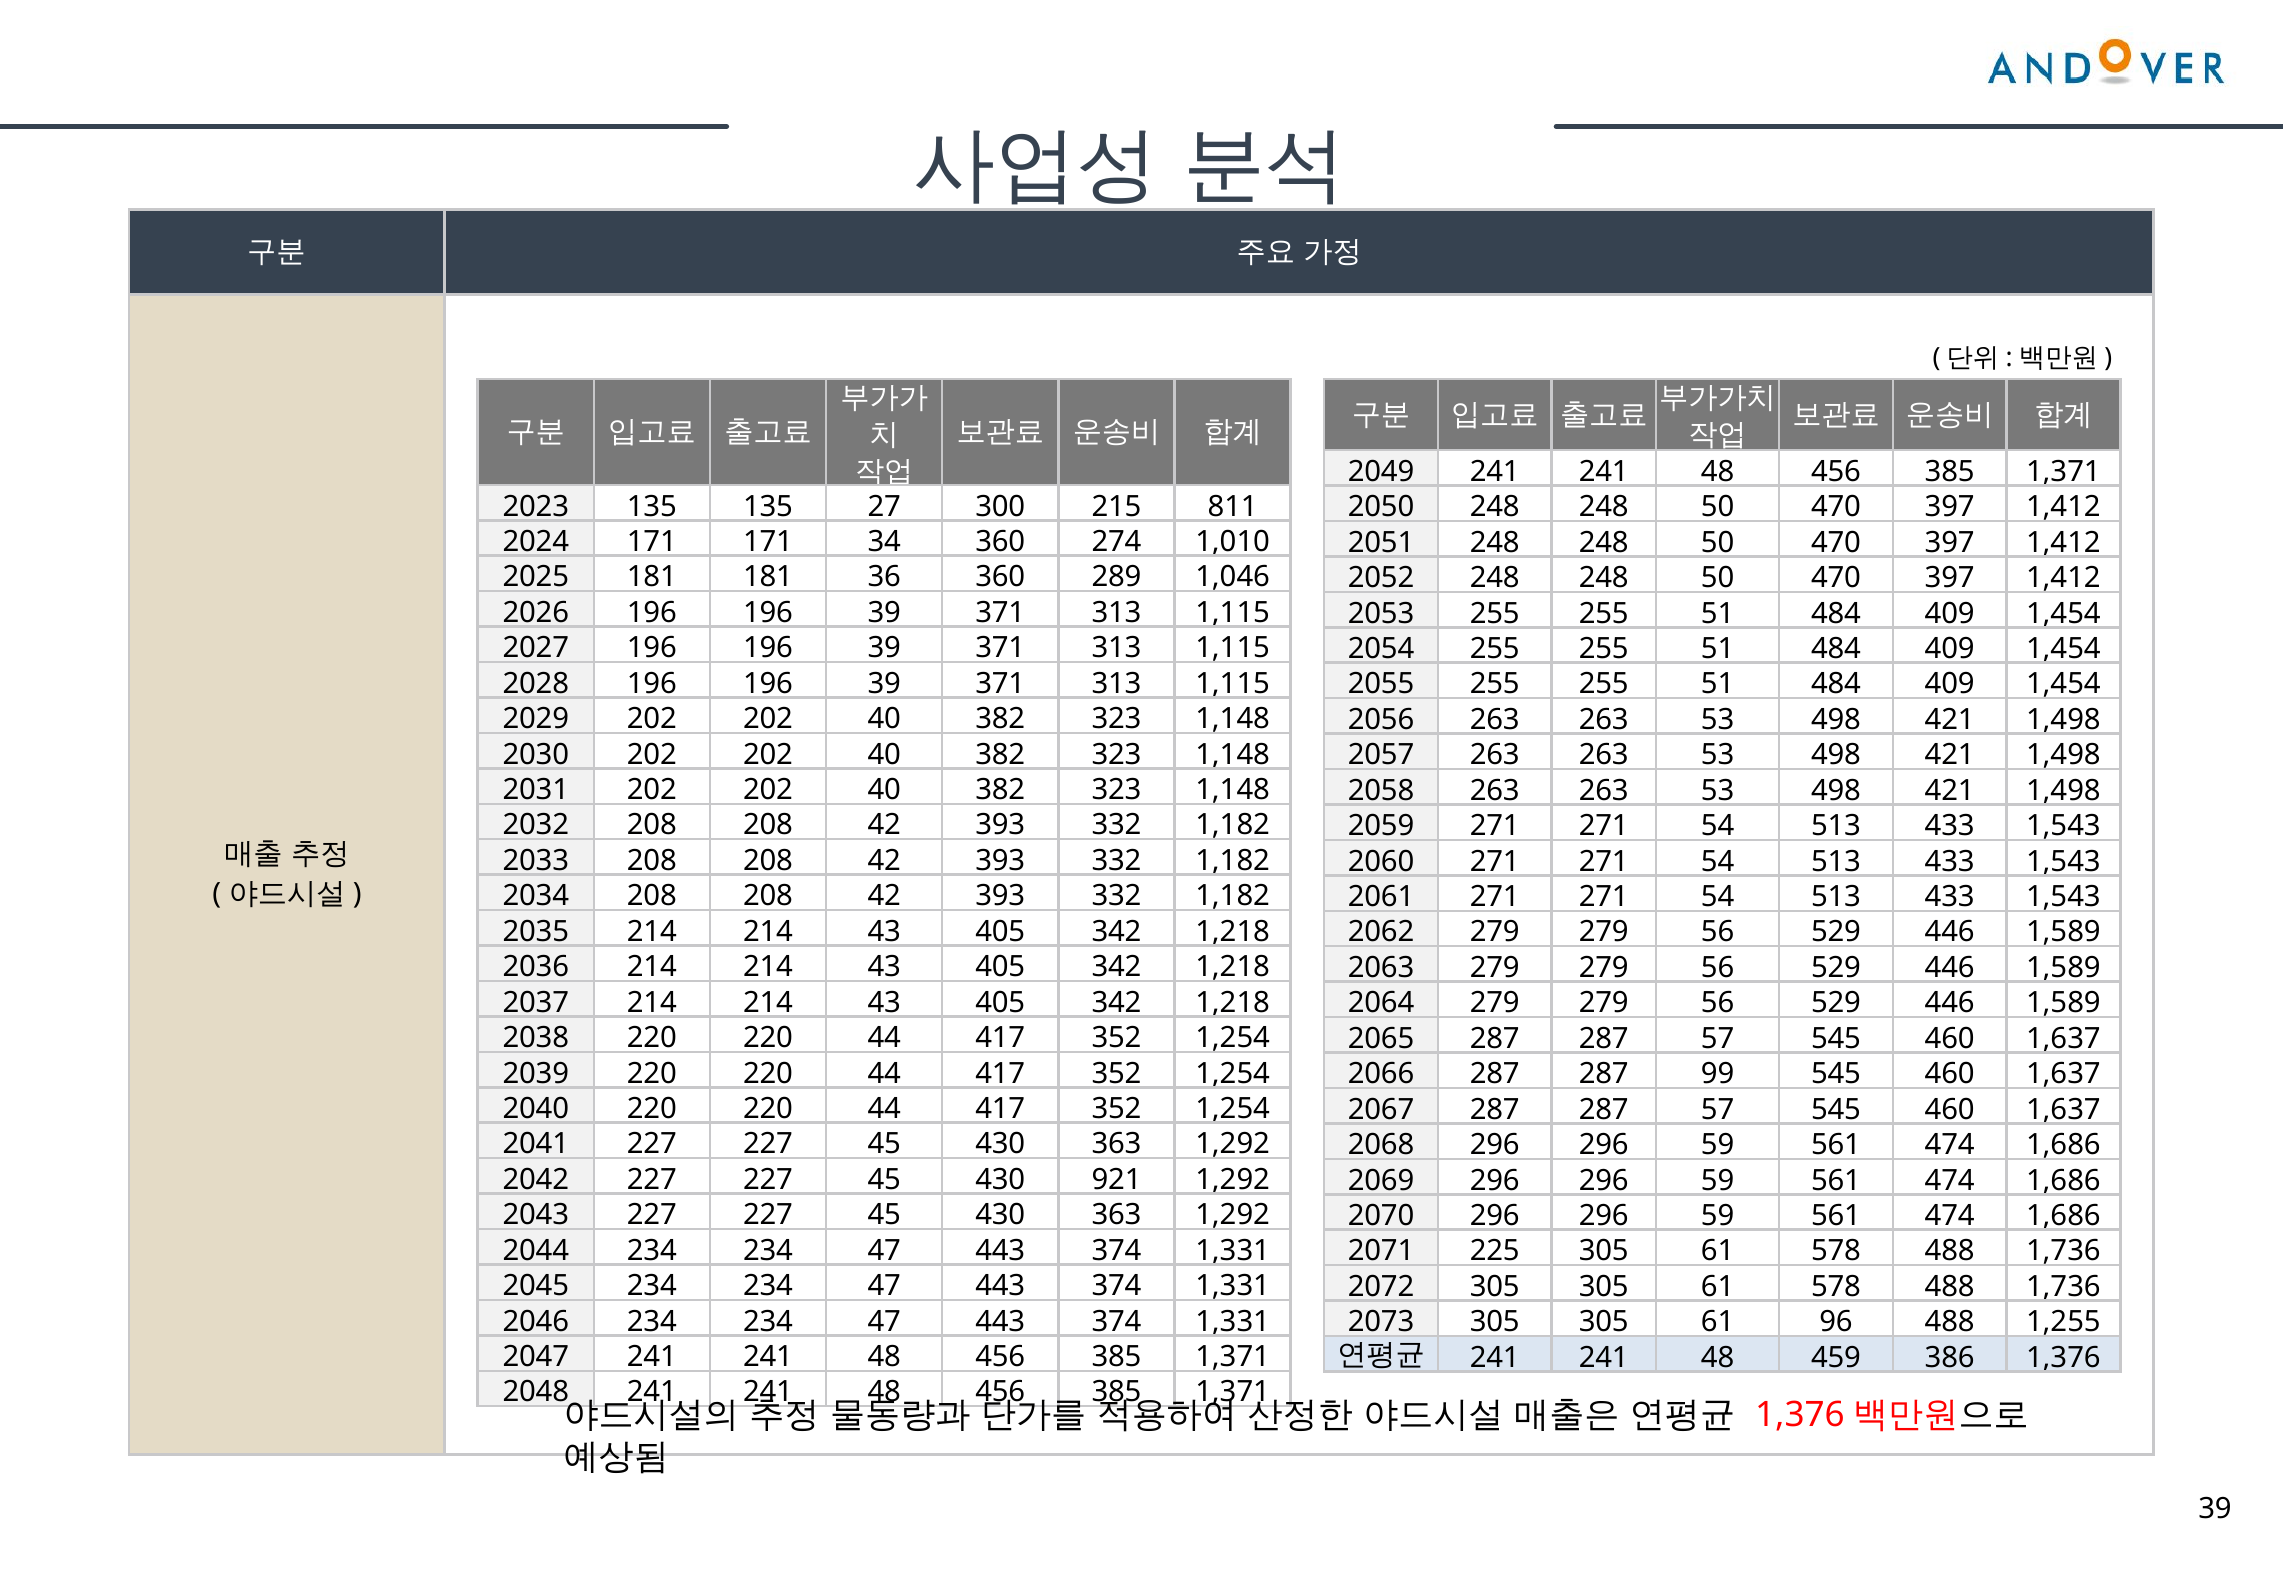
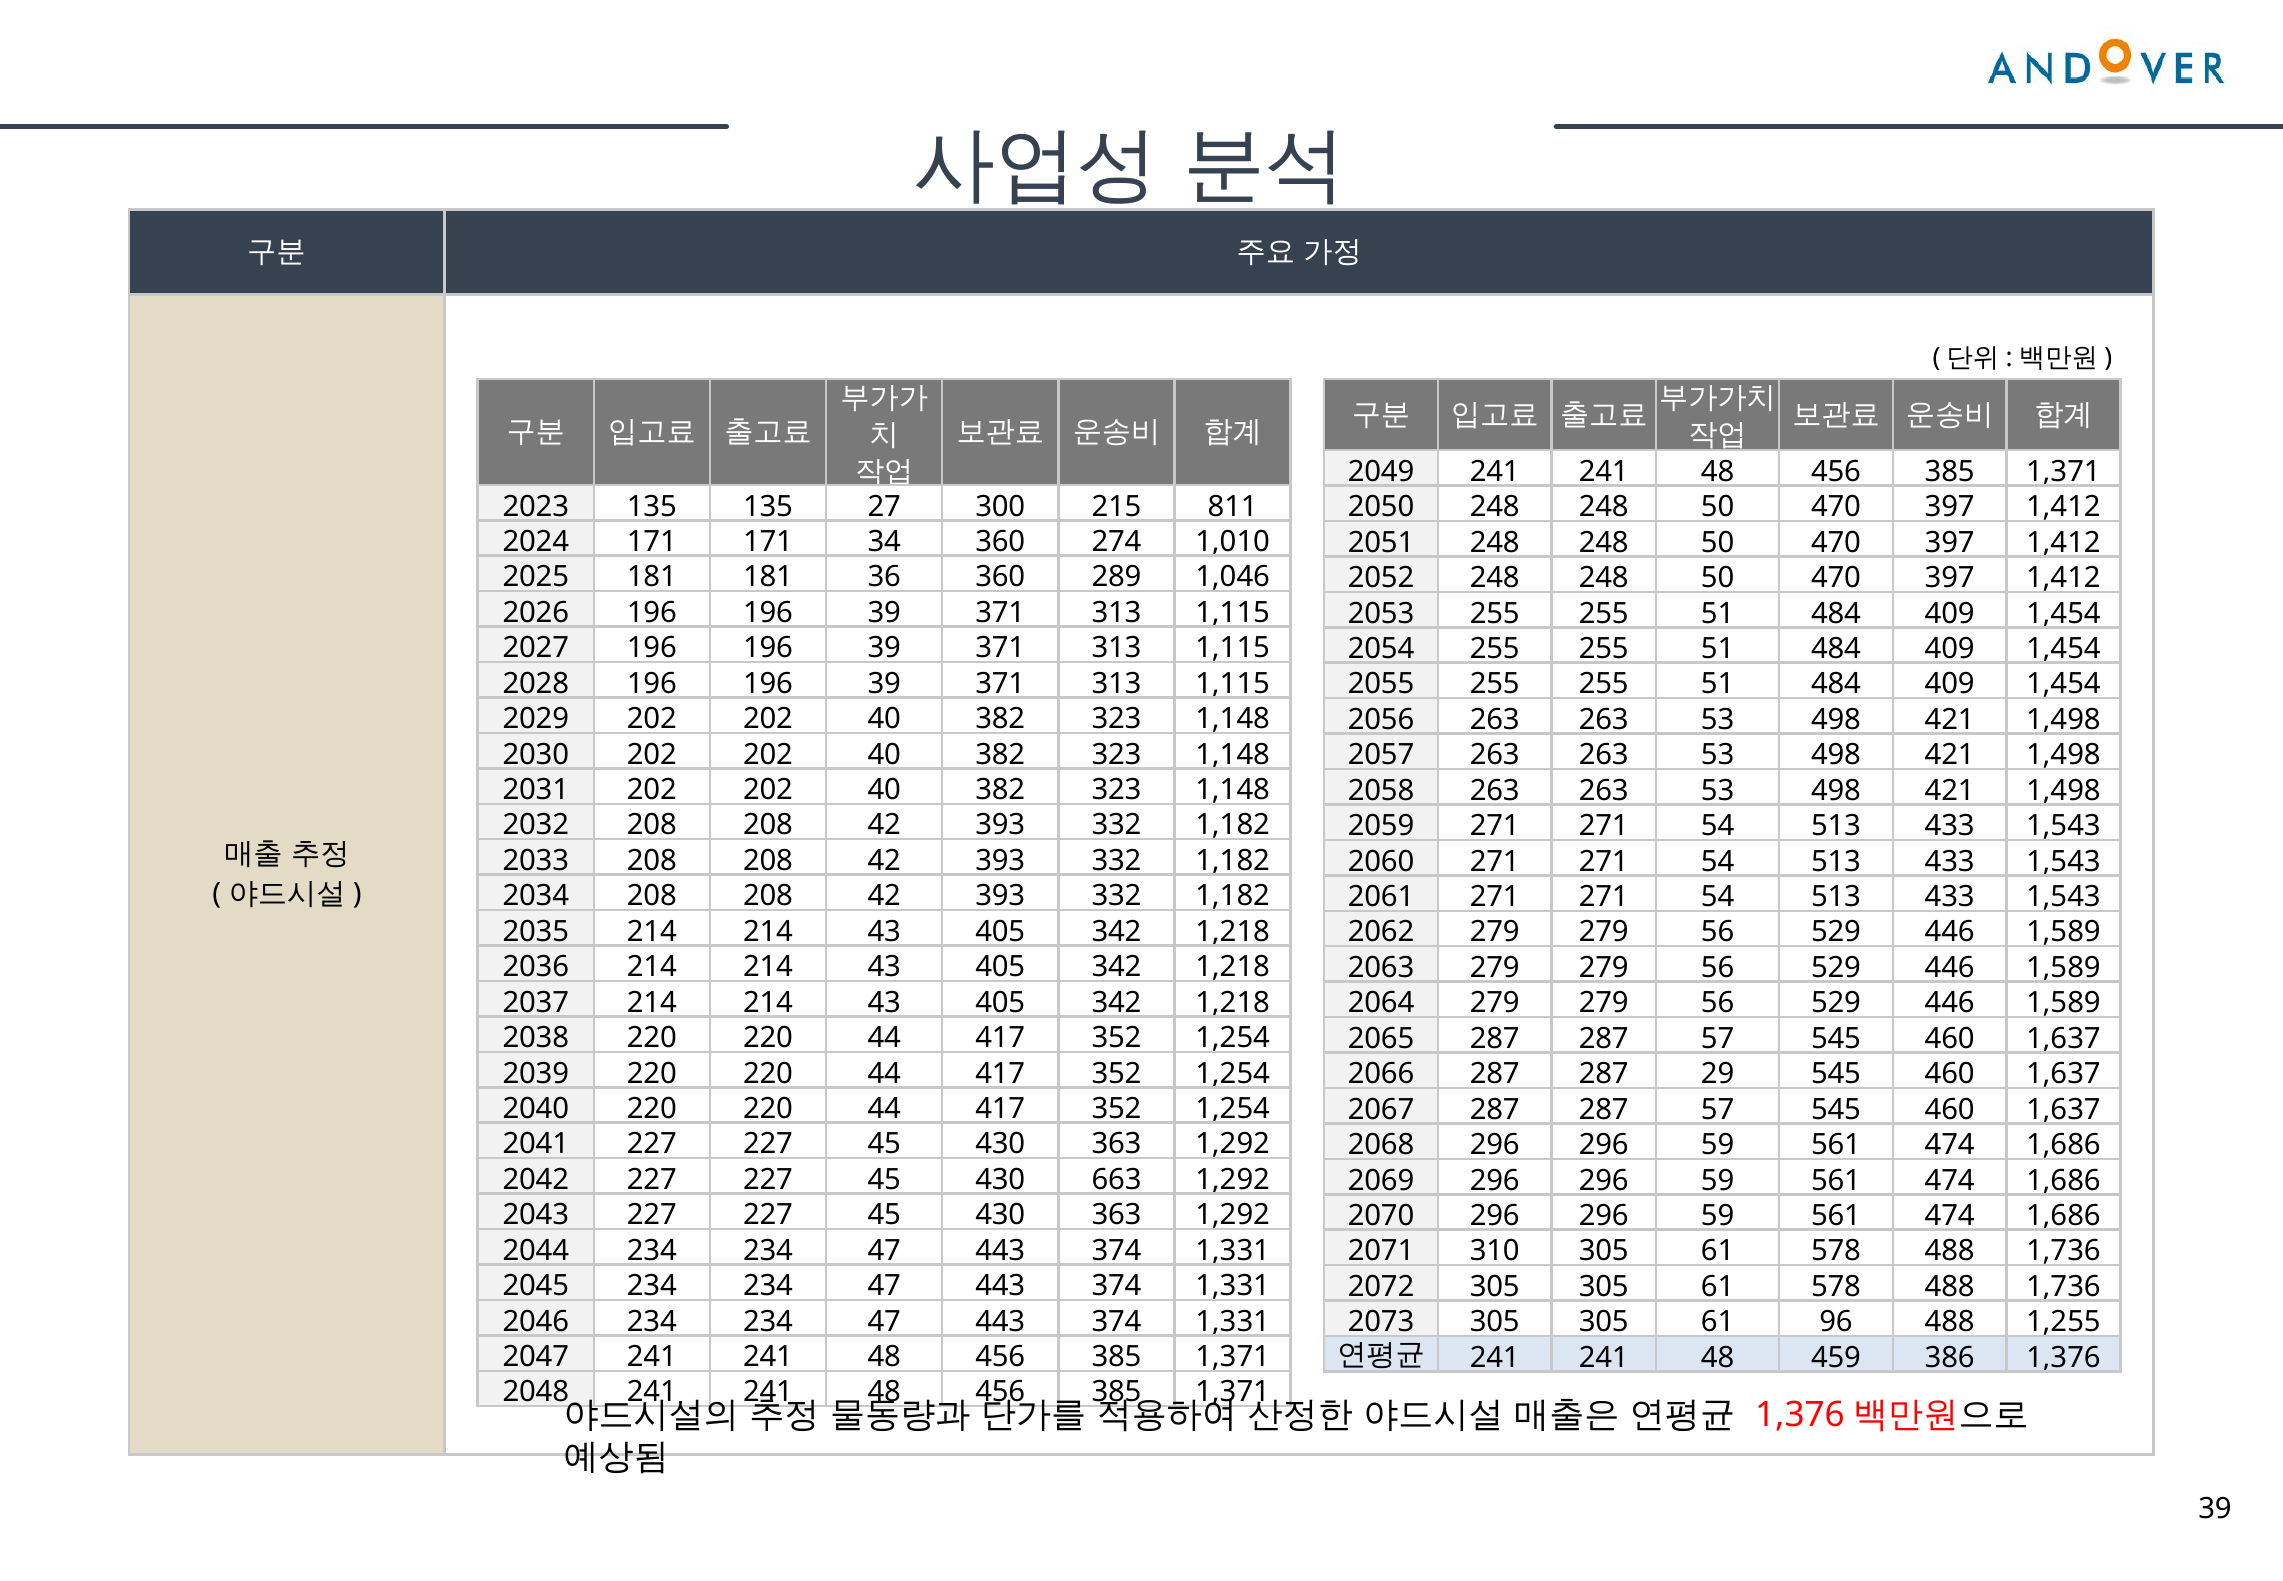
99: 99 -> 29 (1718, 1074)
921: 921 -> 663 (1117, 1179)
225: 225 -> 310 (1495, 1251)
